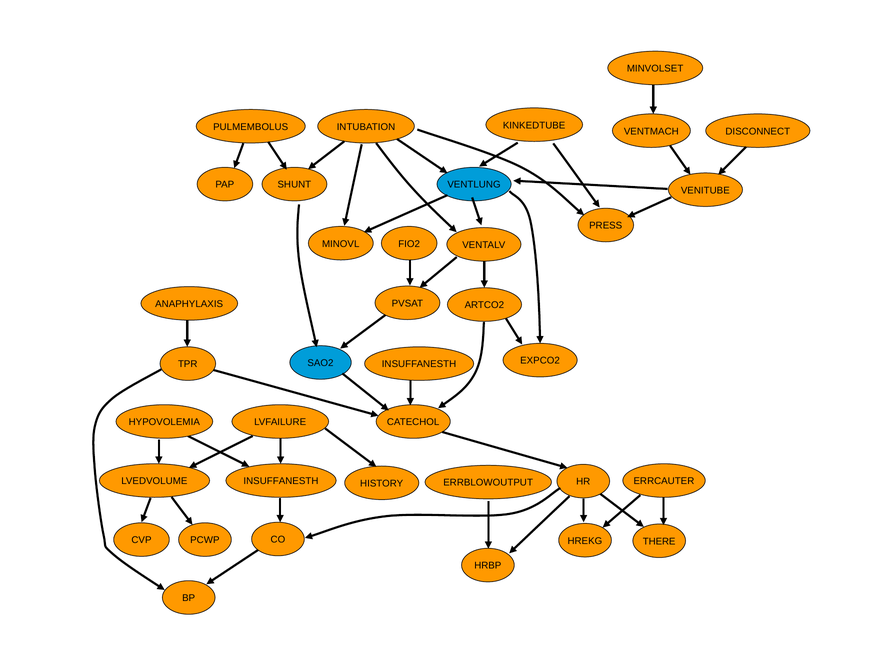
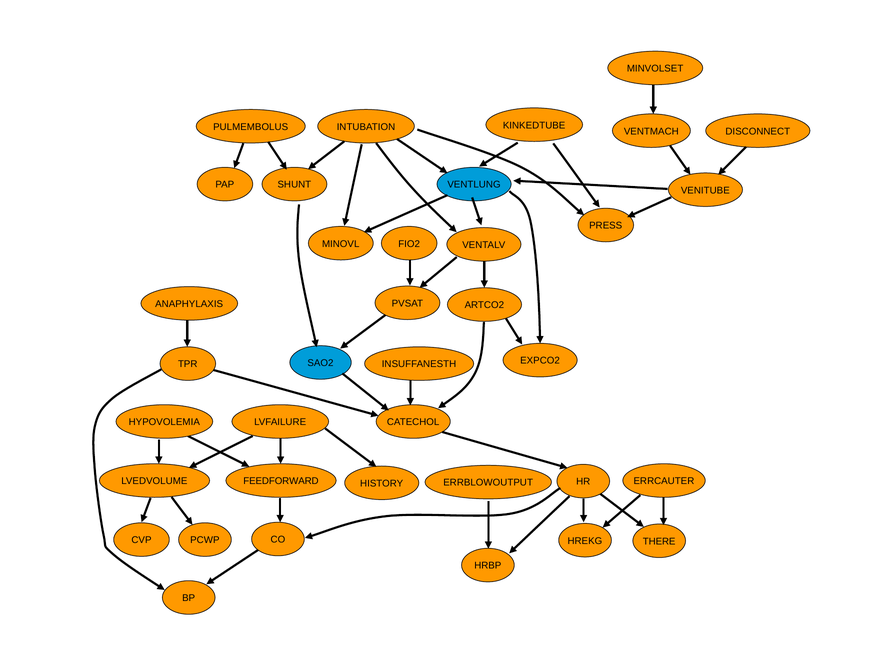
INSUFFANESTH: INSUFFANESTH -> FEEDFORWARD (281, 482)
